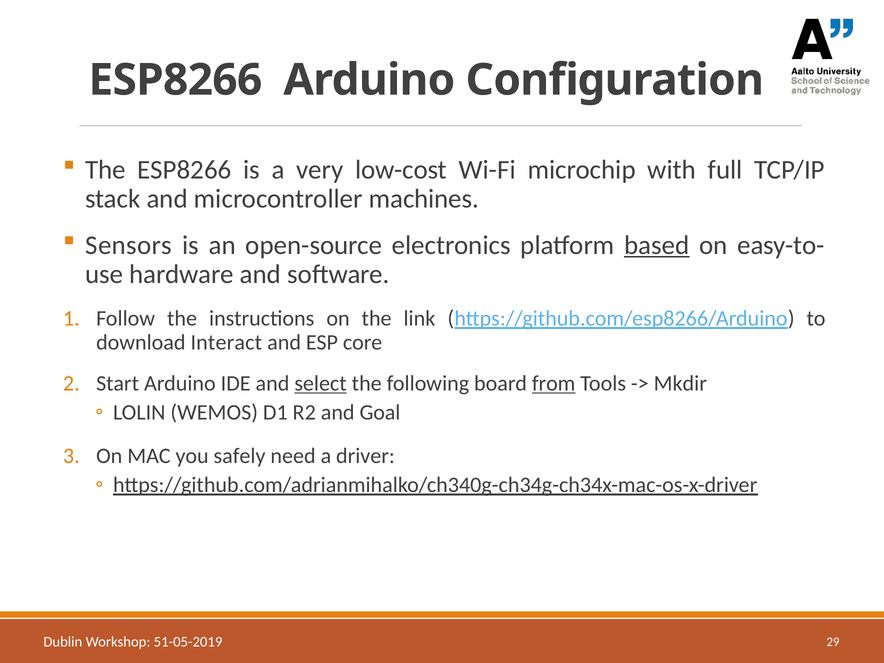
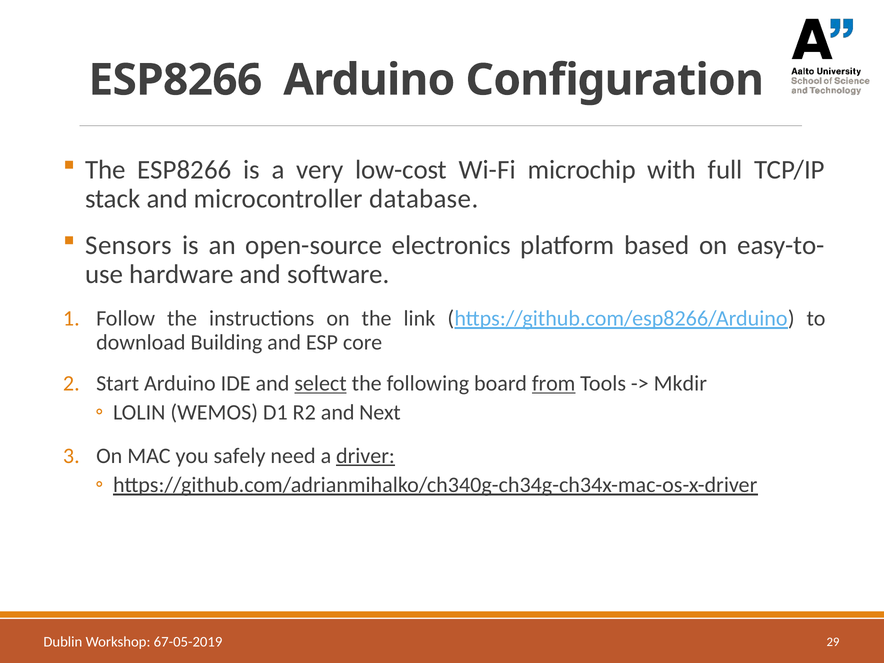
machines: machines -> database (424, 199)
based underline: present -> none (657, 245)
Interact: Interact -> Building (226, 342)
Goal: Goal -> Next (380, 412)
driver underline: none -> present (365, 456)
51-05-2019: 51-05-2019 -> 67-05-2019 (188, 642)
